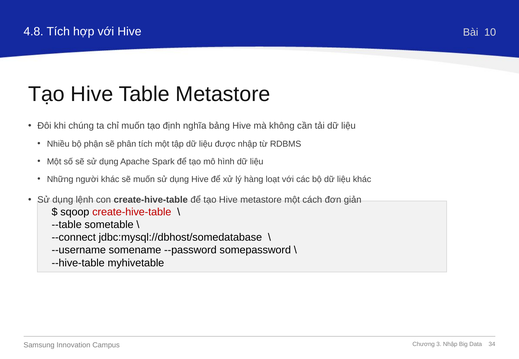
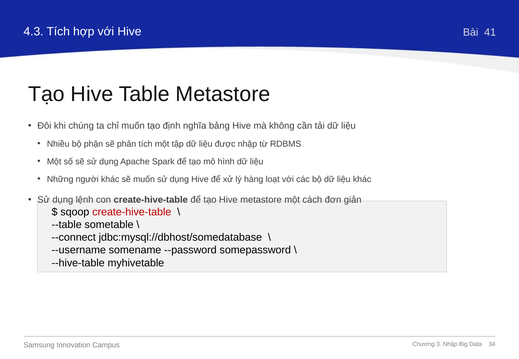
4.8: 4.8 -> 4.3 (34, 31)
10: 10 -> 41 (490, 32)
